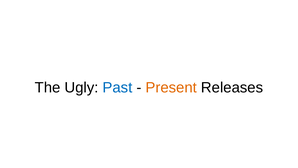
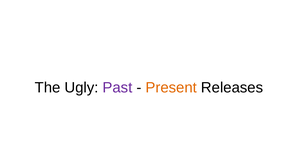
Past colour: blue -> purple (117, 87)
